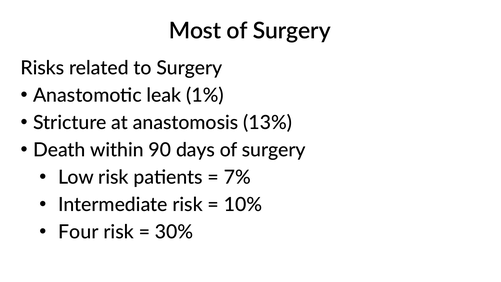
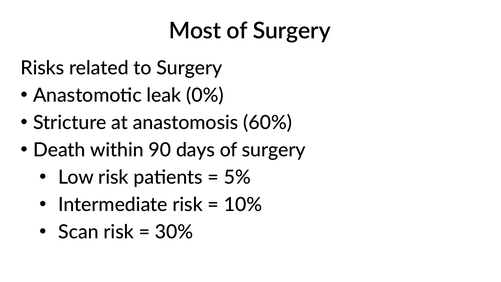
1%: 1% -> 0% (205, 95)
13%: 13% -> 60% (268, 123)
7%: 7% -> 5% (237, 177)
Four: Four -> Scan (78, 232)
